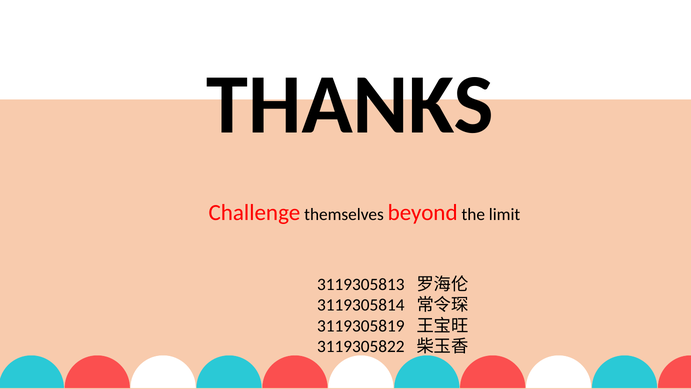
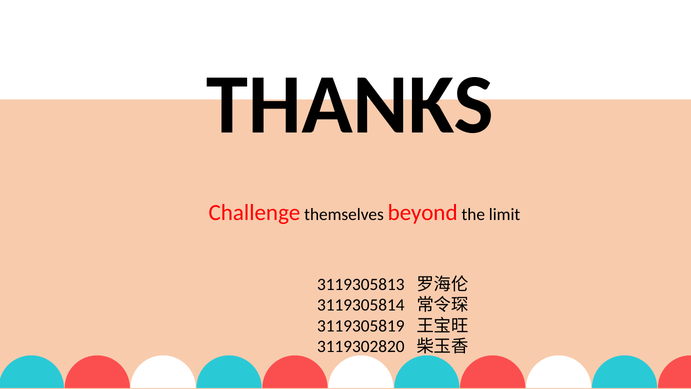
3119305822: 3119305822 -> 3119302820 (361, 346)
